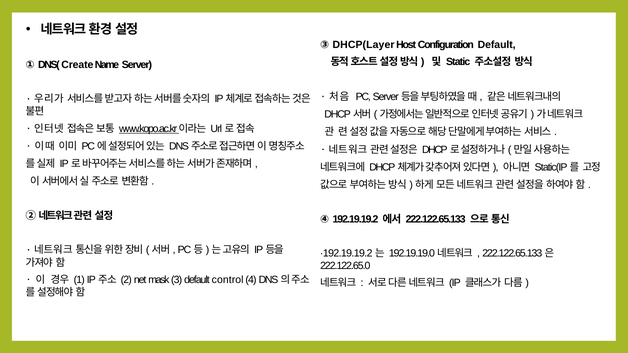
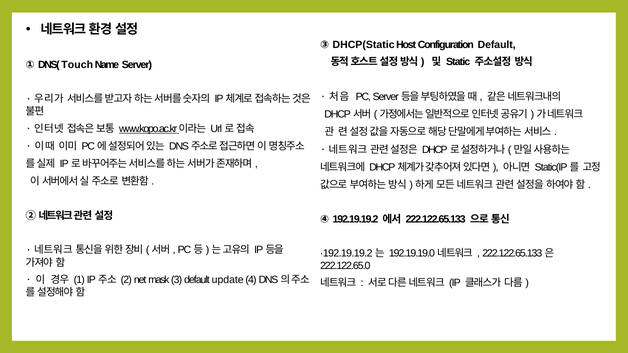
DHCP(Layer: DHCP(Layer -> DHCP(Static (364, 45)
Create: Create -> Touch (77, 65)
control: control -> update (228, 280)
